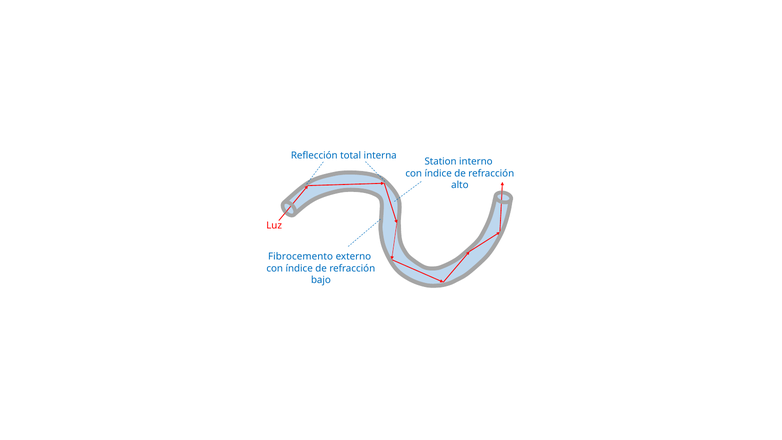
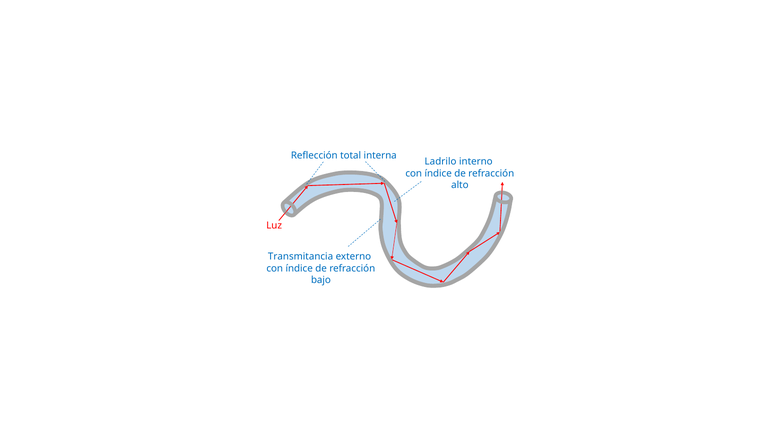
Station: Station -> Ladrilo (441, 162)
Fibrocemento: Fibrocemento -> Transmitancia (301, 257)
